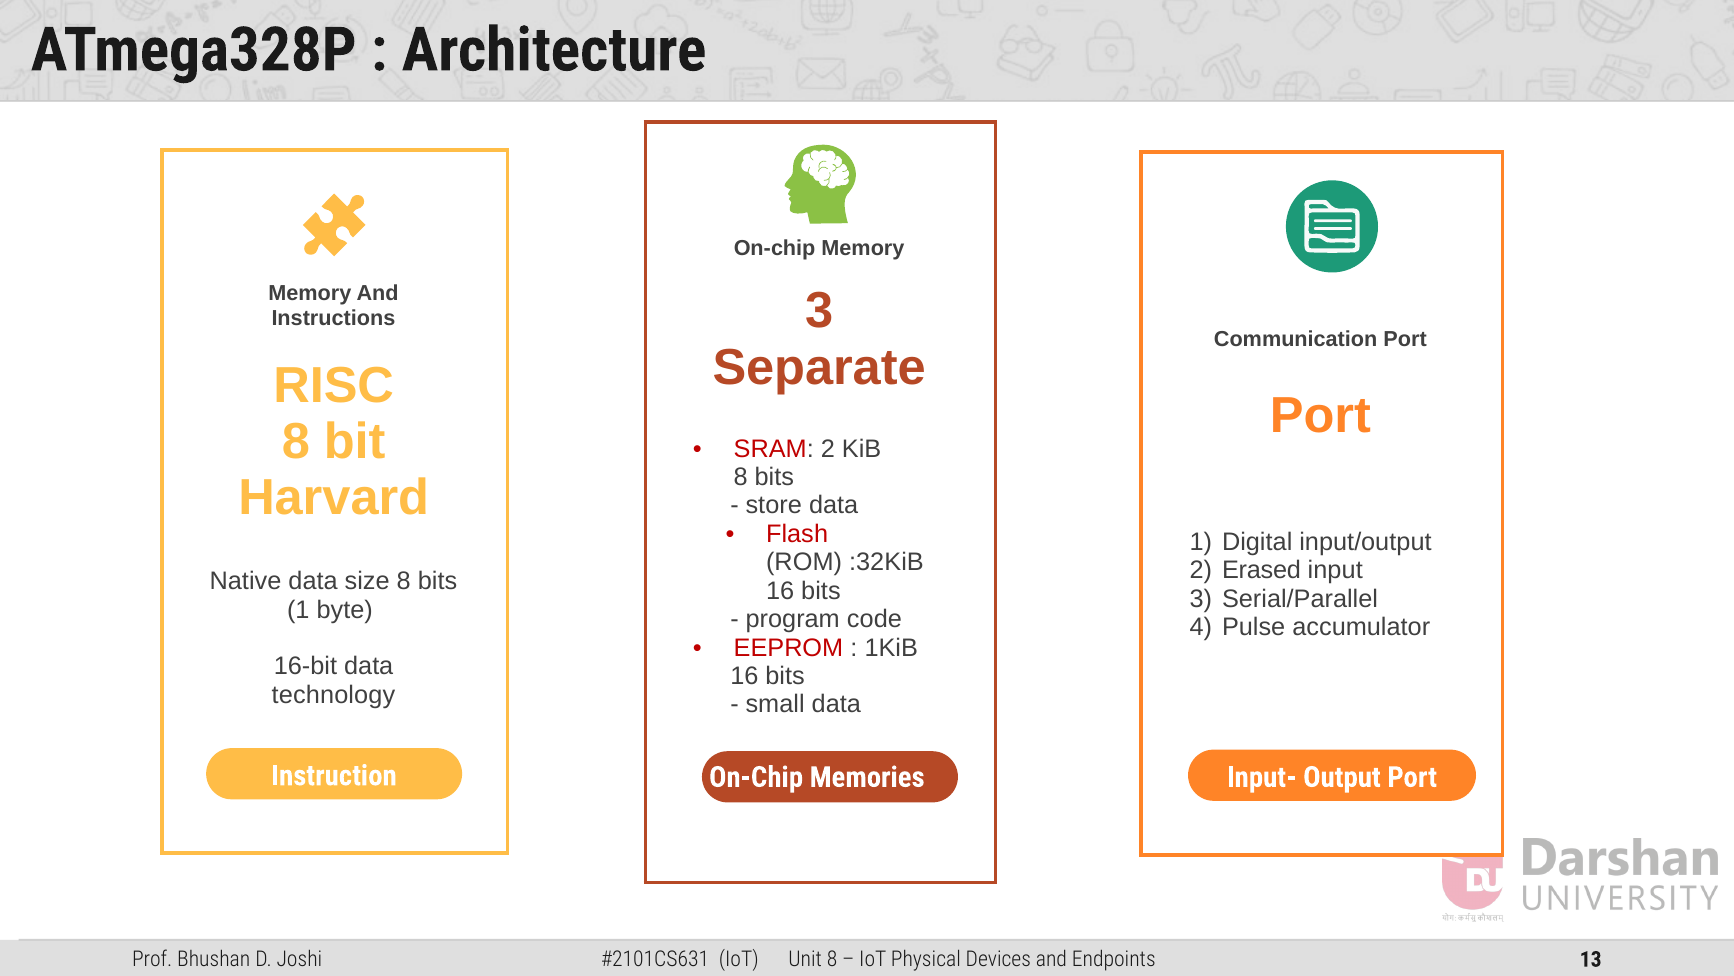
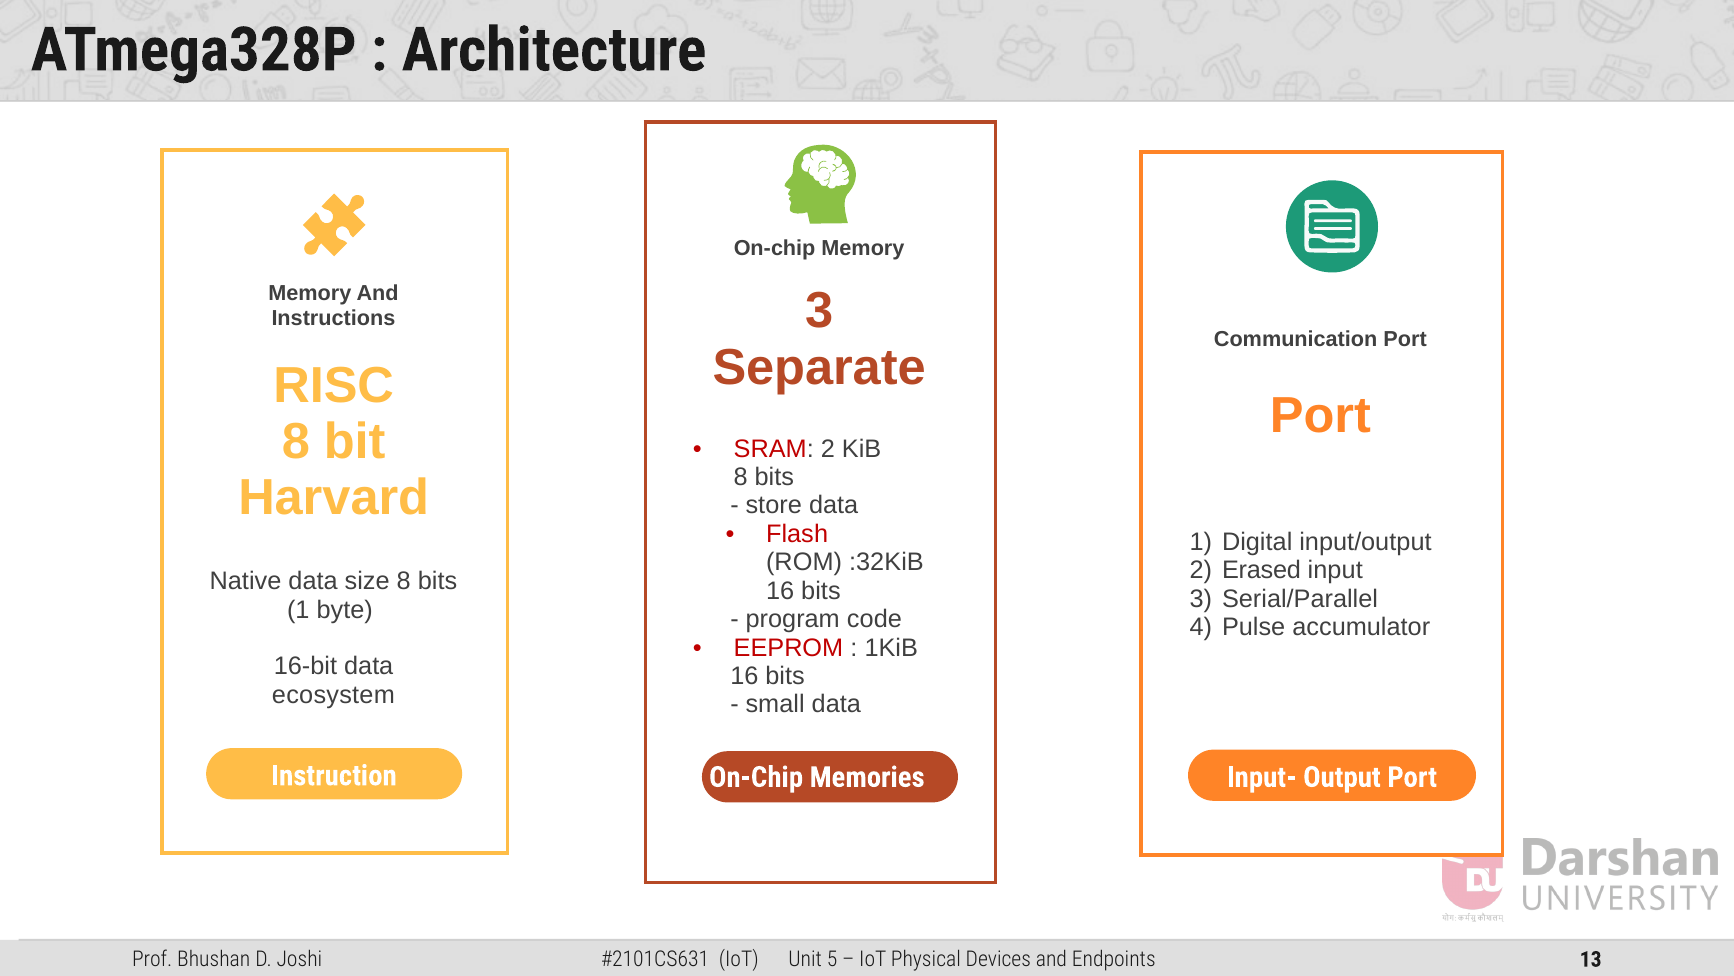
technology: technology -> ecosystem (333, 695)
8: 8 -> 5 (832, 959)
